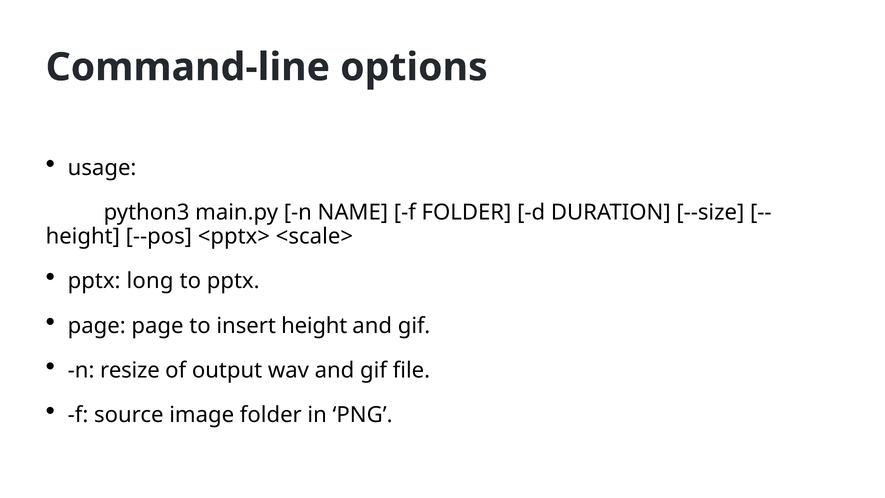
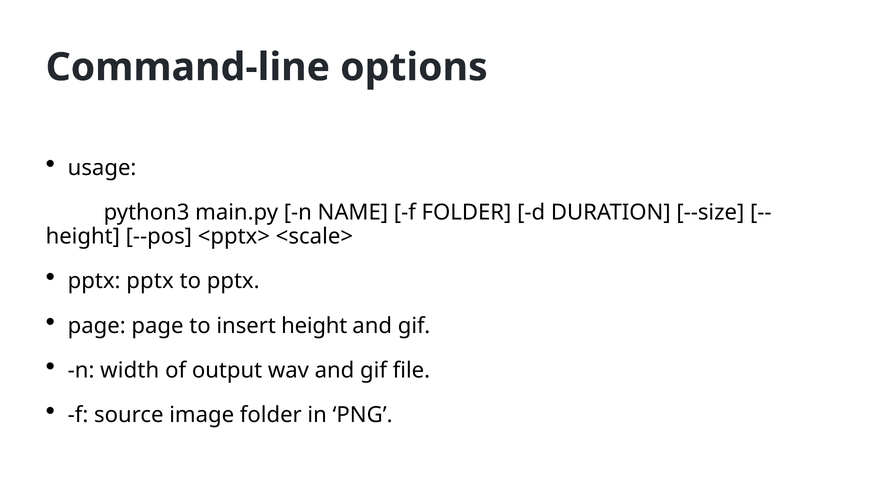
pptx long: long -> pptx (150, 281)
resize: resize -> width (130, 370)
